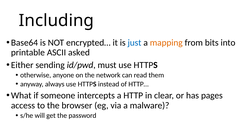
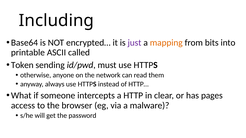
just colour: blue -> purple (135, 43)
asked: asked -> called (79, 53)
Either: Either -> Token (22, 65)
